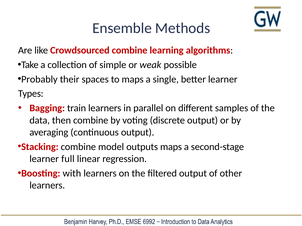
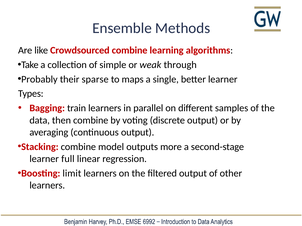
possible: possible -> through (180, 65)
spaces: spaces -> sparse (95, 79)
outputs maps: maps -> more (171, 147)
with: with -> limit (72, 174)
